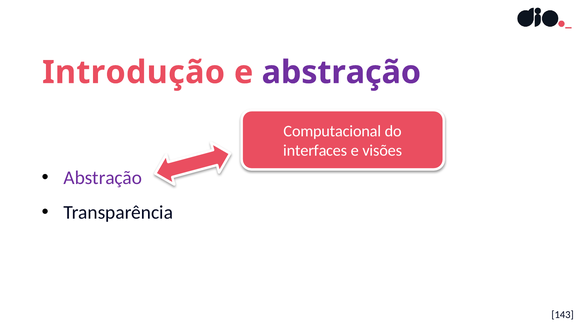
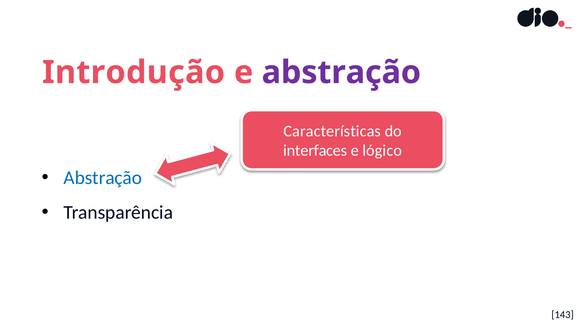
Computacional: Computacional -> Características (332, 131)
visões: visões -> lógico (382, 151)
Abstração colour: purple -> blue (103, 178)
